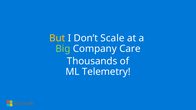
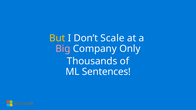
Big colour: light green -> pink (63, 49)
Care: Care -> Only (130, 49)
Telemetry: Telemetry -> Sentences (106, 72)
